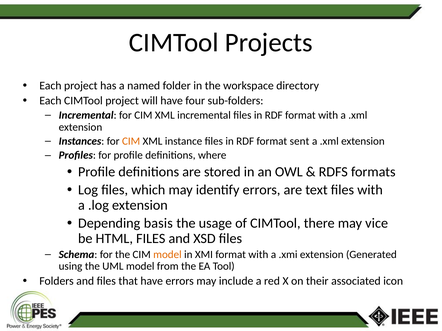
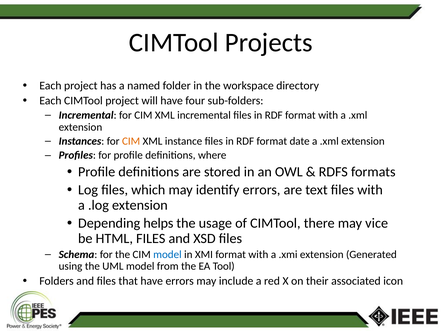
sent: sent -> date (300, 141)
basis: basis -> helps (158, 224)
model colour: orange -> blue (167, 255)
